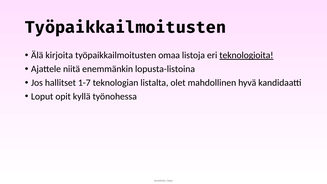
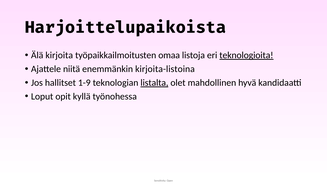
Työpaikkailmoitusten: Työpaikkailmoitusten -> Harjoittelupaikoista (125, 27)
lopusta-listoina: lopusta-listoina -> kirjoita-listoina (165, 69)
1-7: 1-7 -> 1-9 (84, 83)
listalta underline: none -> present (154, 83)
